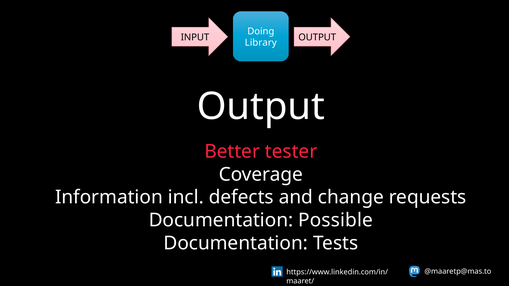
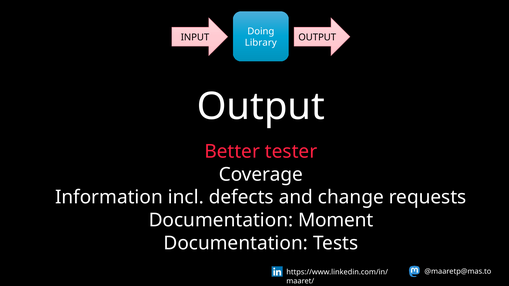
Possible: Possible -> Moment (336, 220)
